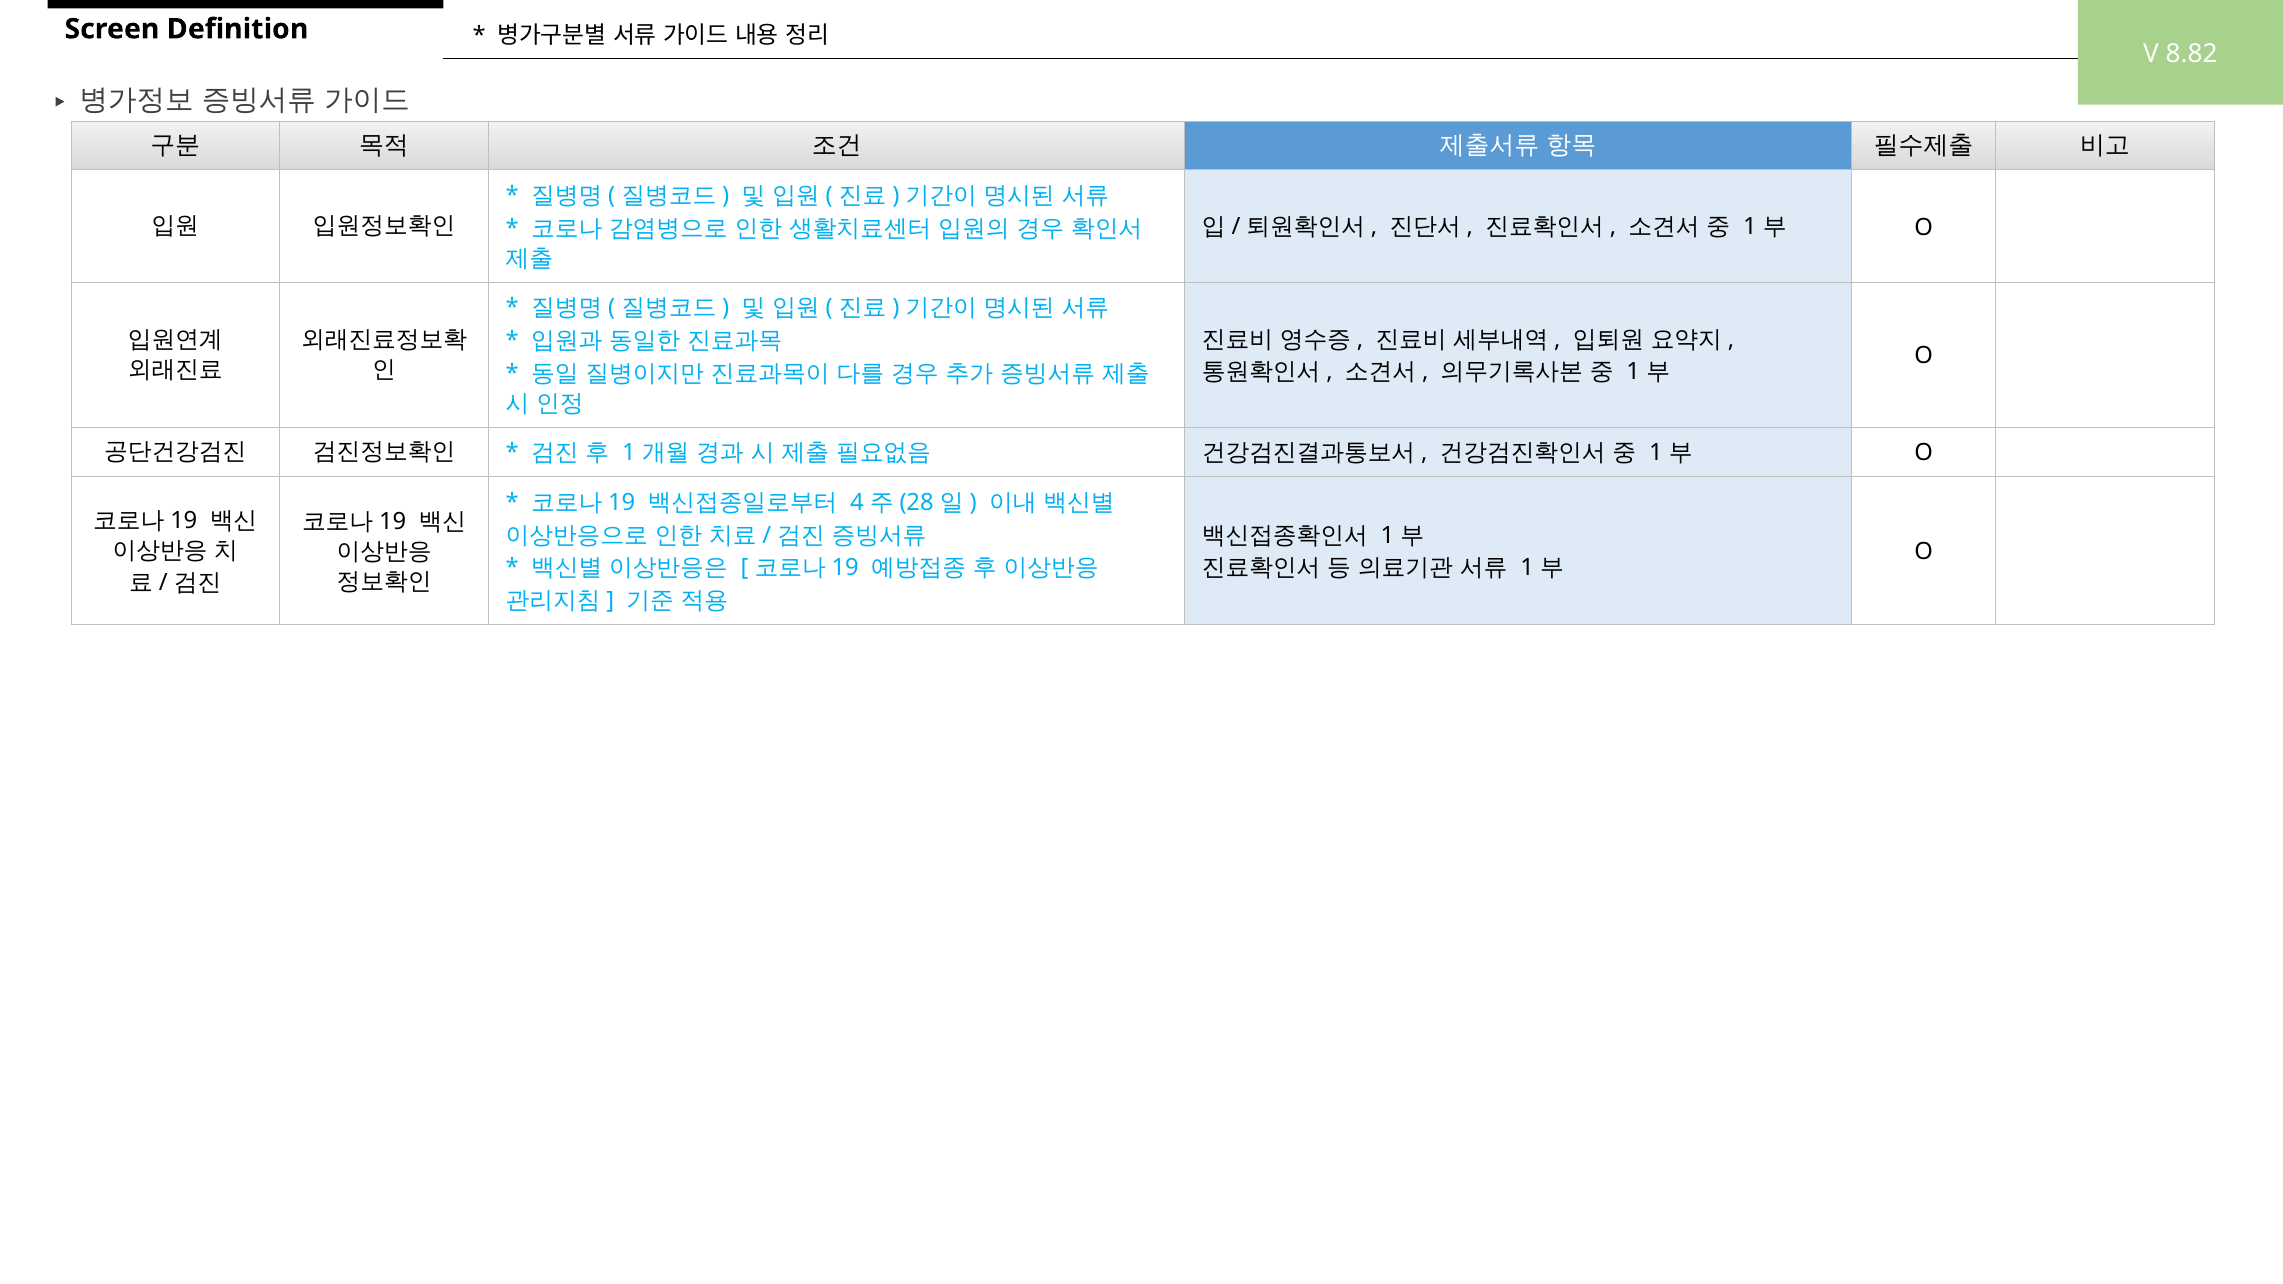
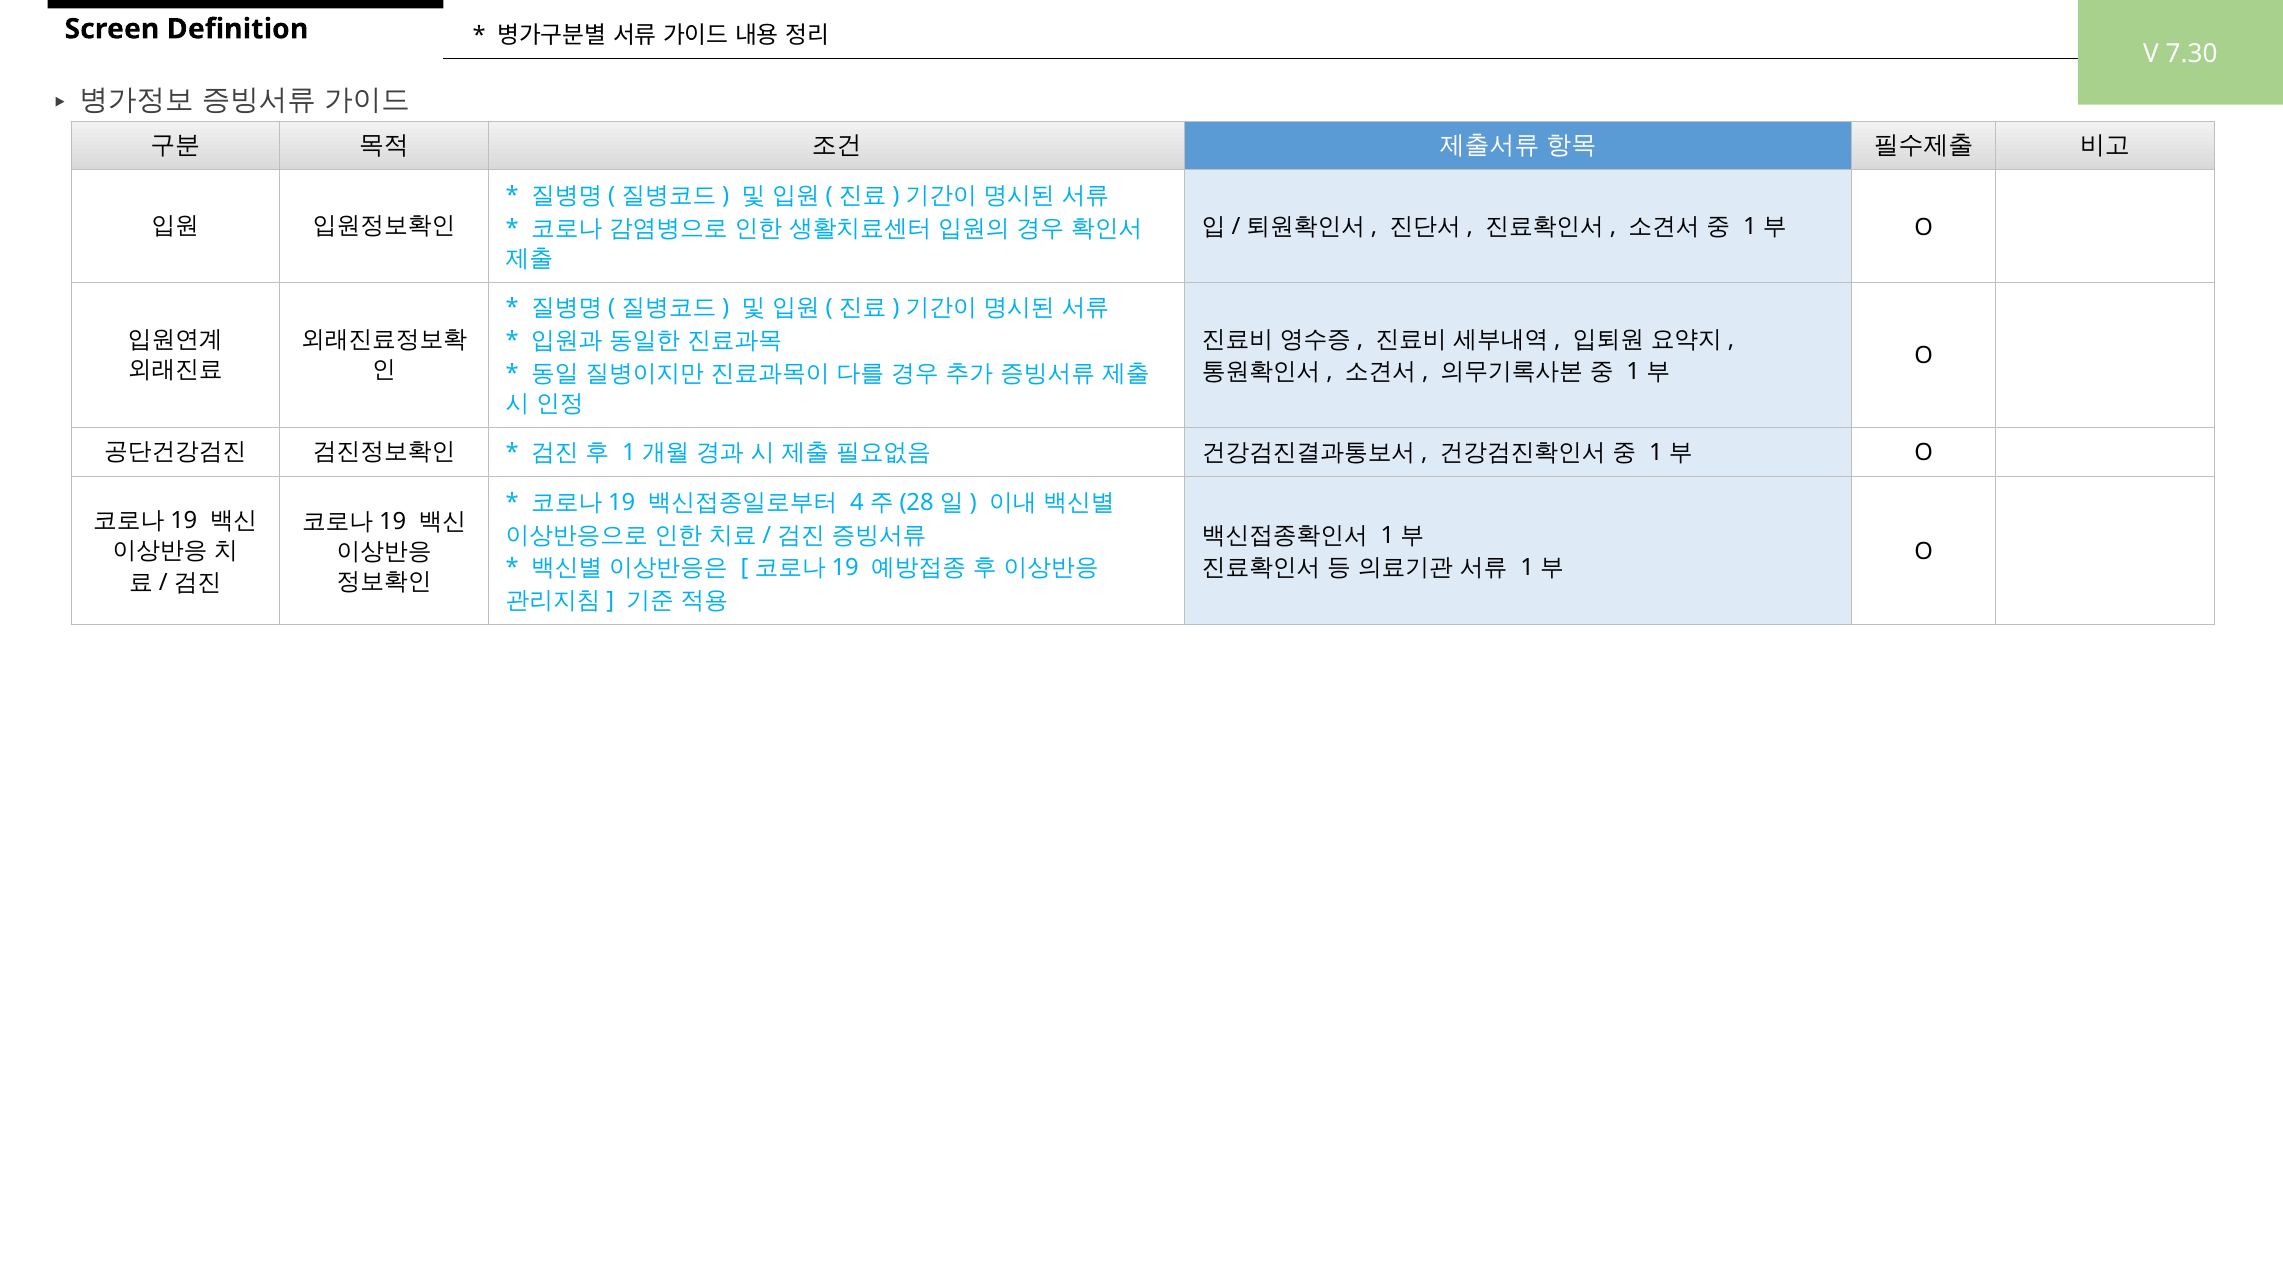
8.82: 8.82 -> 7.30 (2192, 54)
